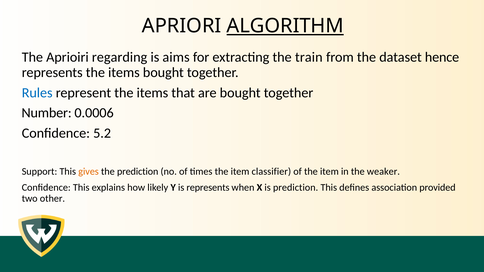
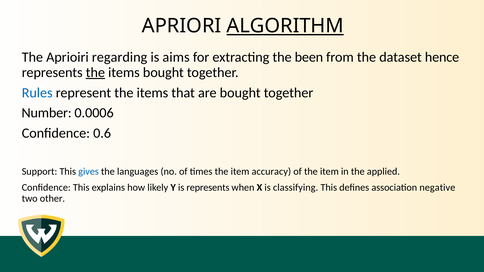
train: train -> been (309, 57)
the underline: none -> present (95, 72)
5.2: 5.2 -> 0.6 (102, 133)
gives colour: orange -> blue (89, 172)
the prediction: prediction -> languages (138, 172)
classifier: classifier -> accuracy (271, 172)
weaker: weaker -> applied (383, 172)
is prediction: prediction -> classifying (296, 188)
provided: provided -> negative (437, 188)
